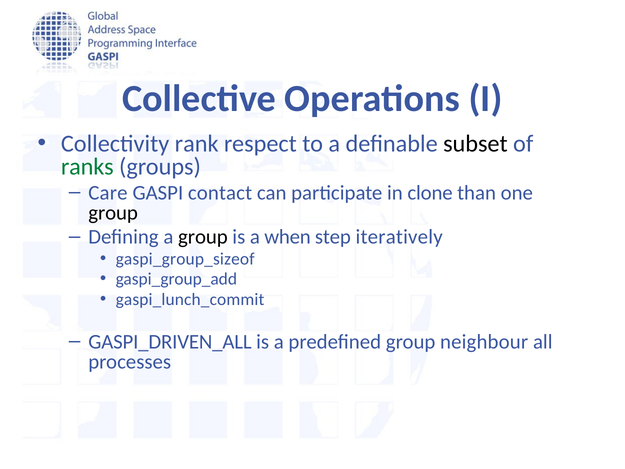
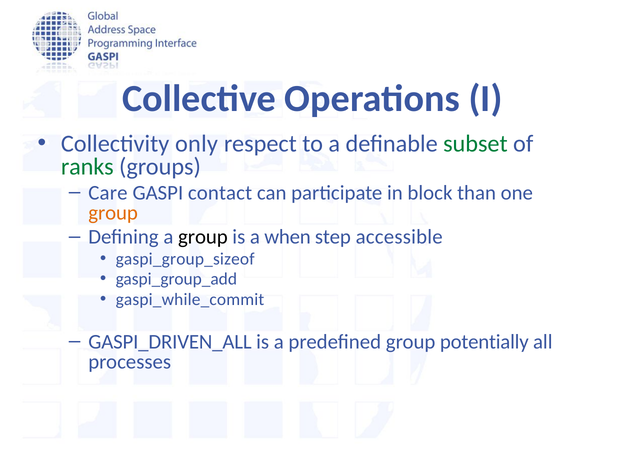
rank: rank -> only (196, 143)
subset colour: black -> green (475, 143)
clone: clone -> block (430, 193)
group colour: black -> orange (113, 213)
iteratively: iteratively -> accessible (399, 237)
gaspi_lunch_commit: gaspi_lunch_commit -> gaspi_while_commit (190, 299)
neighbour: neighbour -> potentially (484, 342)
